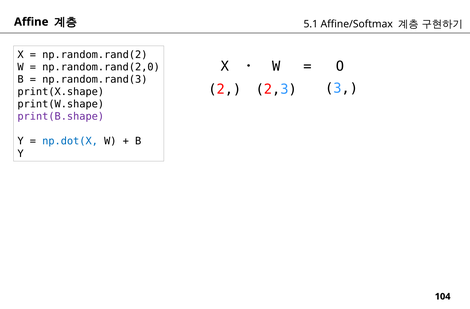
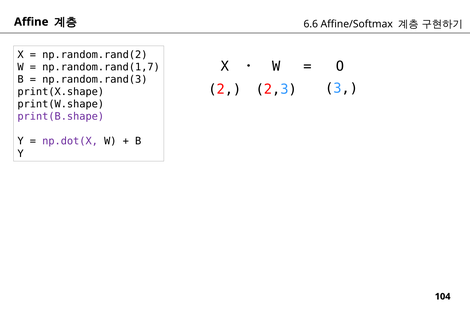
5.1: 5.1 -> 6.6 (311, 24)
np.random.rand(2,0: np.random.rand(2,0 -> np.random.rand(1,7 (101, 67)
np.dot(X colour: blue -> purple (70, 141)
